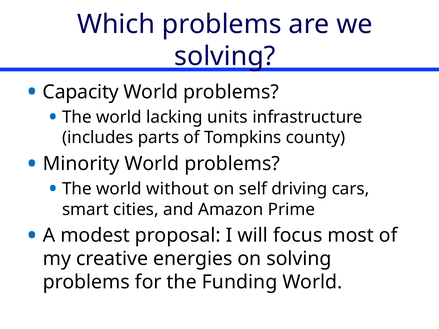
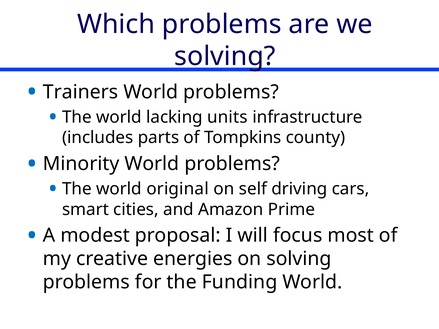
Capacity: Capacity -> Trainers (81, 92)
without: without -> original (178, 189)
